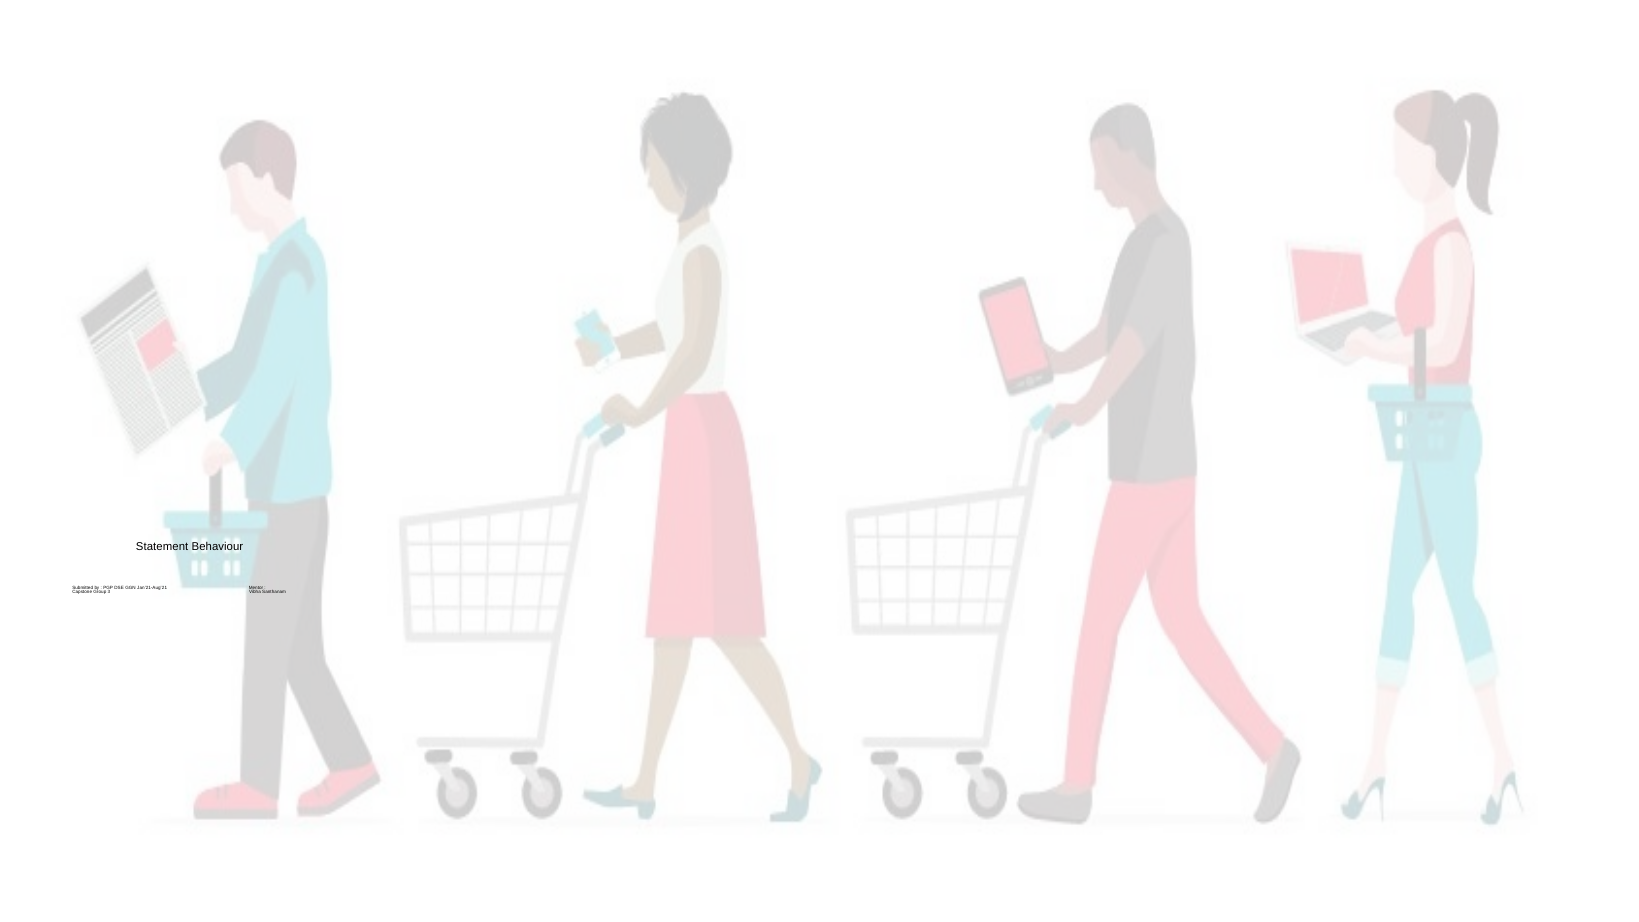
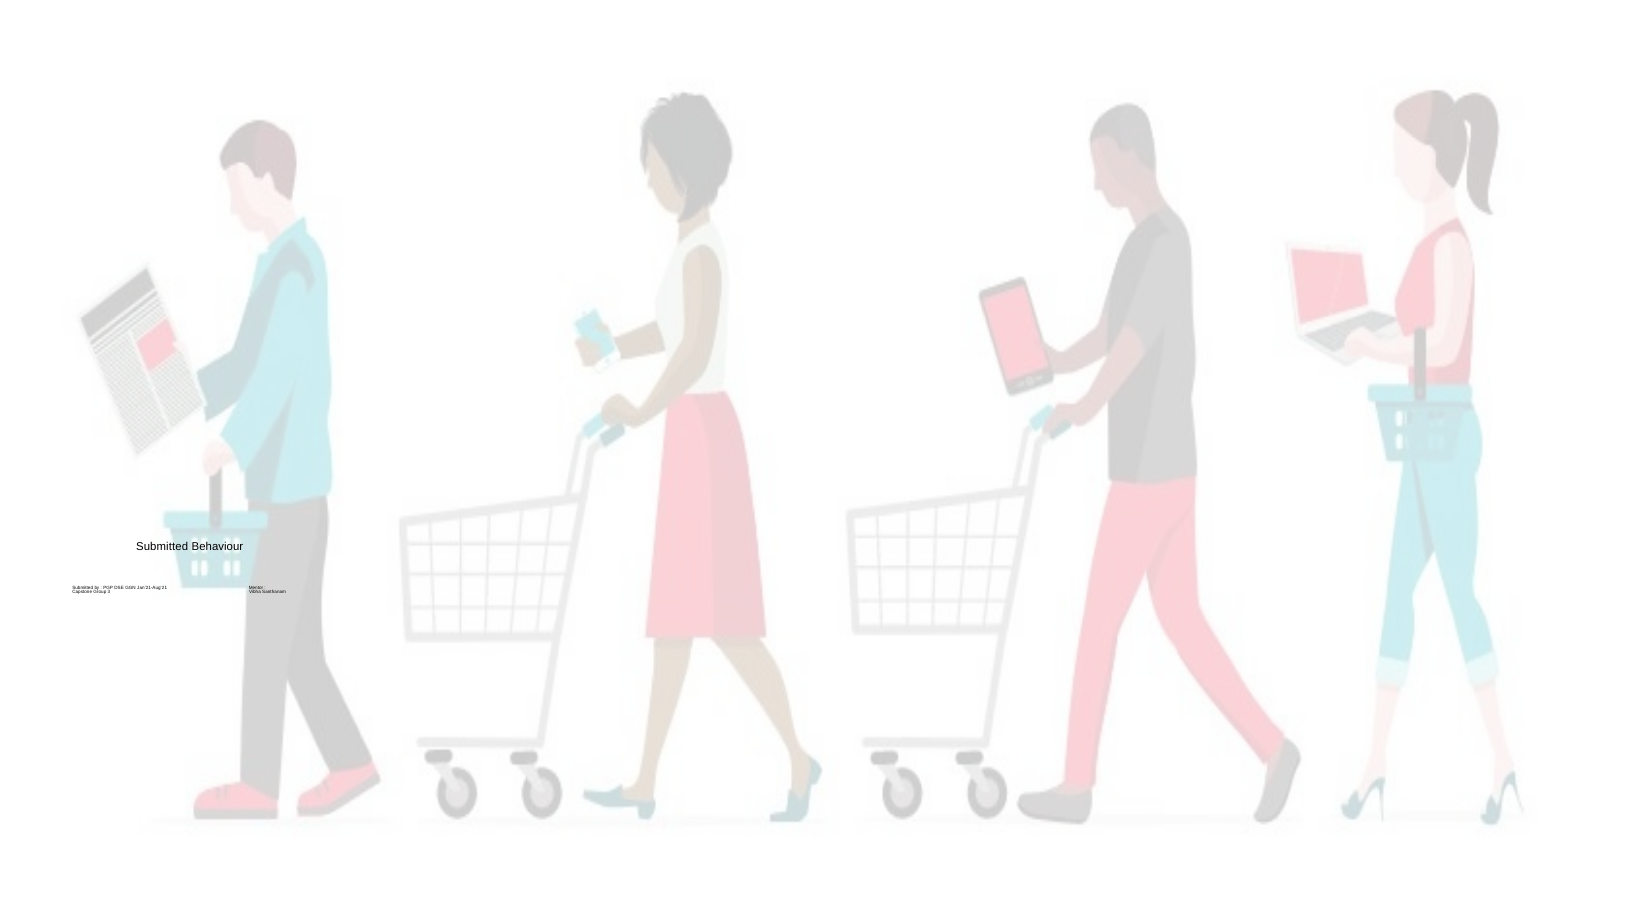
Statement: Statement -> Submitted (162, 546)
